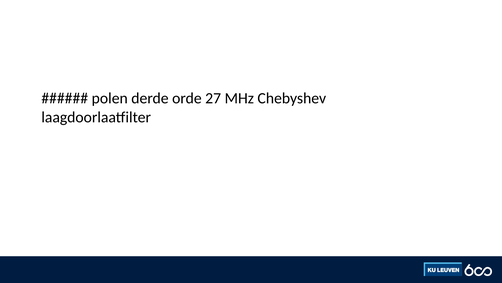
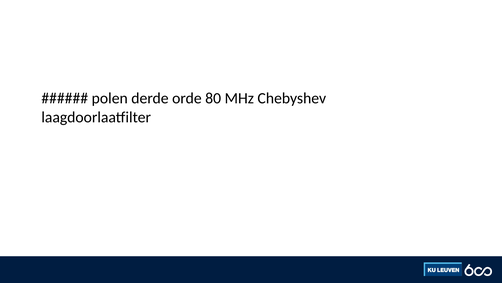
27: 27 -> 80 (213, 98)
